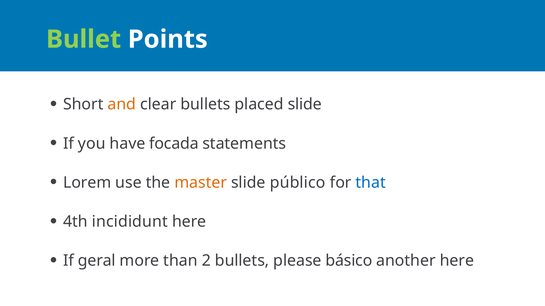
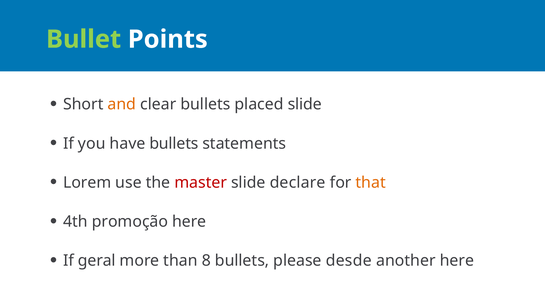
have focada: focada -> bullets (174, 144)
master colour: orange -> red (201, 183)
público: público -> declare (298, 183)
that colour: blue -> orange (371, 183)
incididunt: incididunt -> promoção (130, 222)
2: 2 -> 8 (206, 261)
básico: básico -> desde (349, 261)
